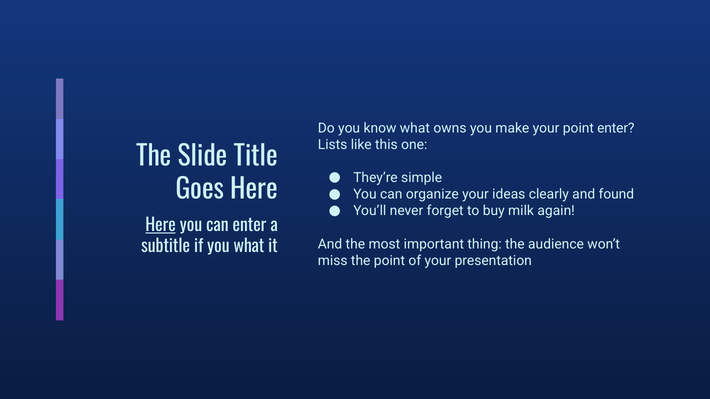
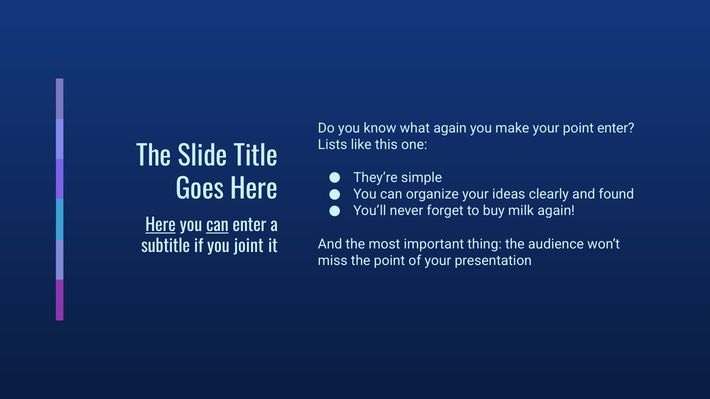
what owns: owns -> again (450, 128)
can underline: none -> present (217, 225)
you what: what -> joint (249, 247)
